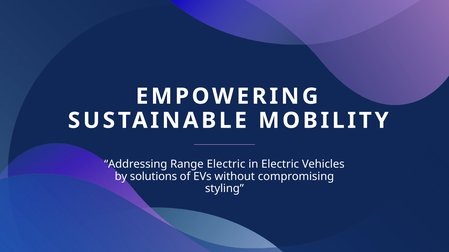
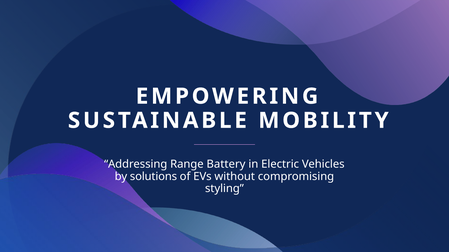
Range Electric: Electric -> Battery (226, 165)
